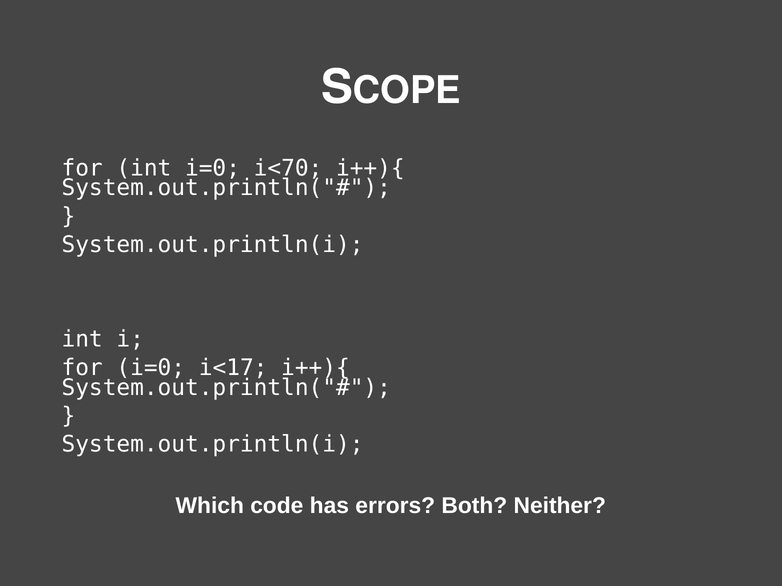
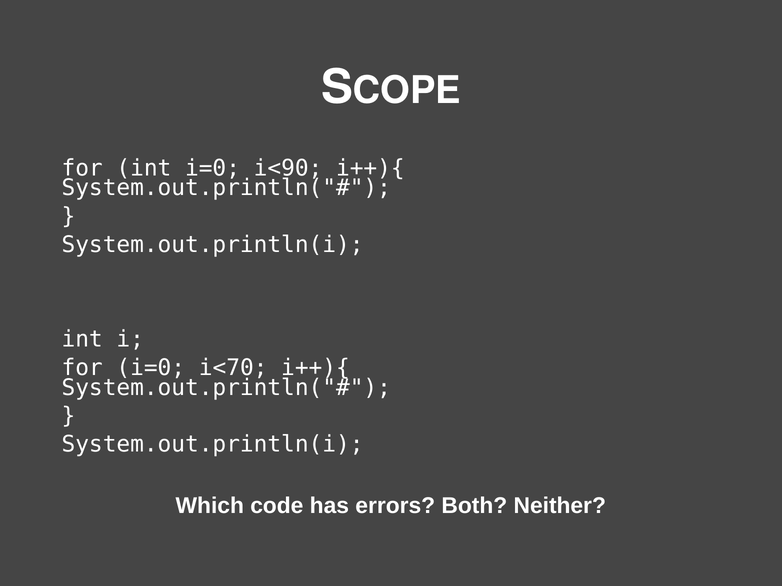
i<70: i<70 -> i<90 (288, 168)
i<17: i<17 -> i<70 (233, 368)
